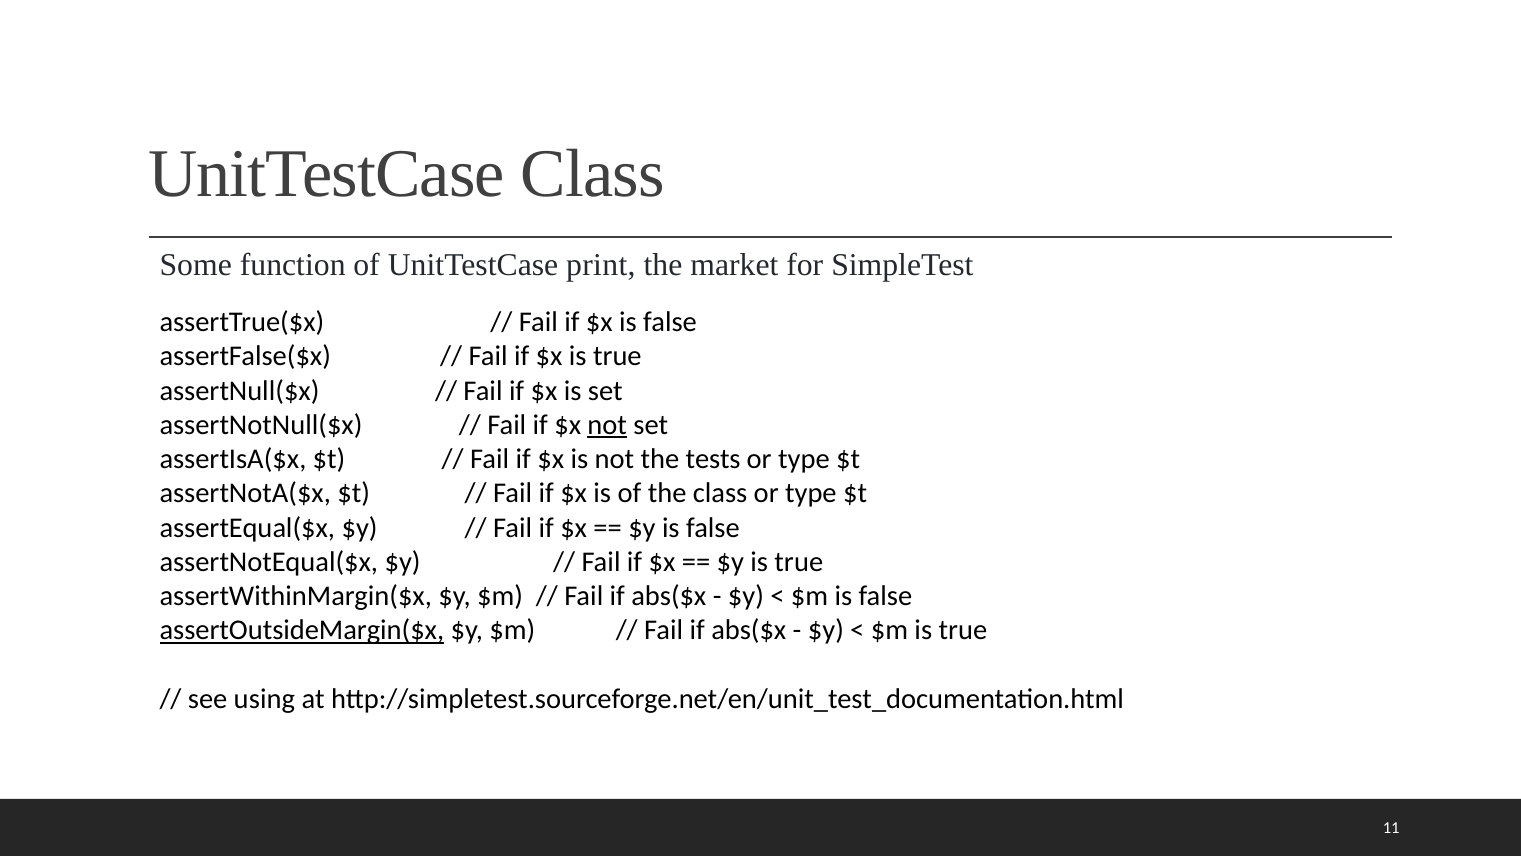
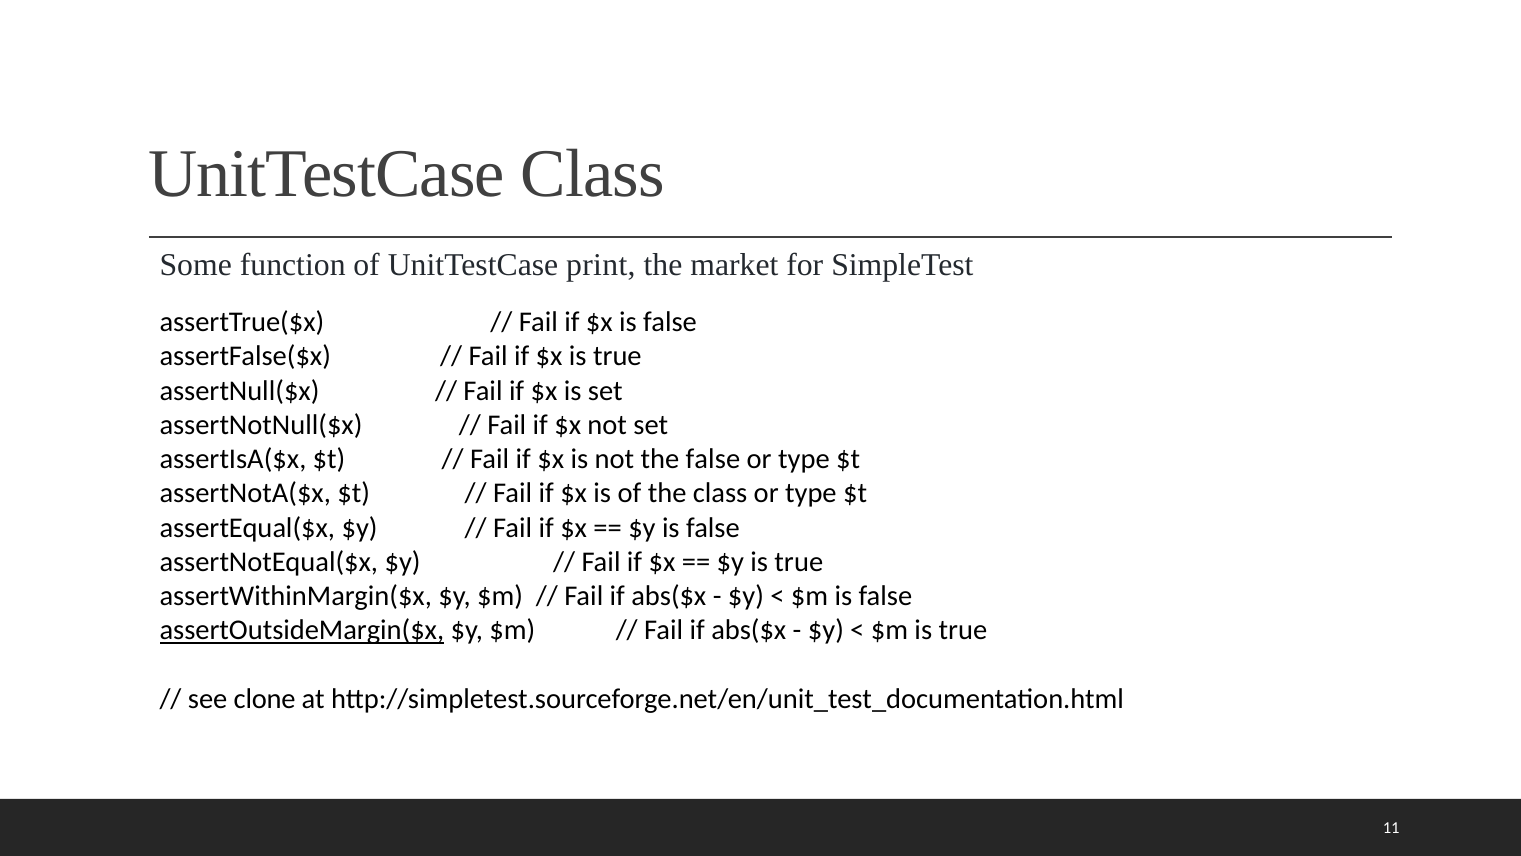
not underline: present -> none (607, 425)
the tests: tests -> false (713, 459)
using: using -> clone (265, 699)
